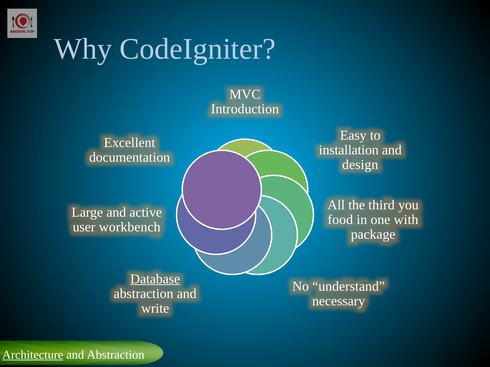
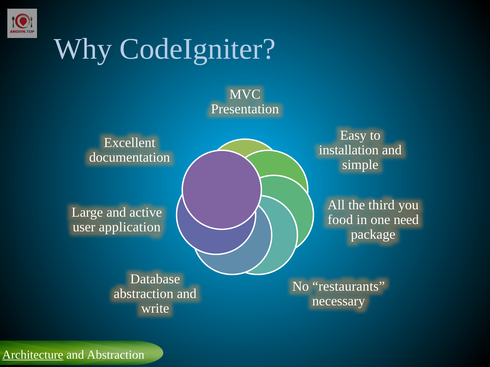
Introduction: Introduction -> Presentation (245, 109)
design: design -> simple (360, 165)
with: with -> need (406, 220)
workbench: workbench -> application (130, 227)
Database underline: present -> none (155, 279)
understand: understand -> restaurants (349, 287)
